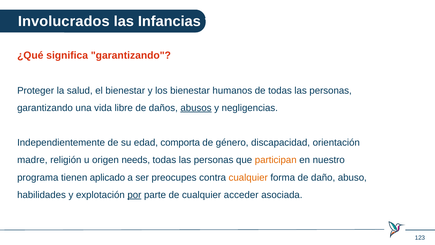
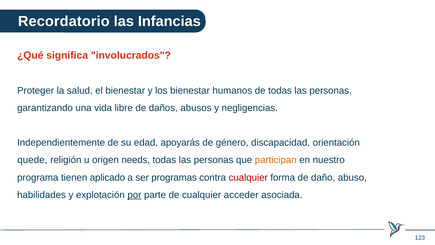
Involucrados: Involucrados -> Recordatorio (64, 21)
significa garantizando: garantizando -> involucrados (131, 55)
abusos underline: present -> none (196, 108)
comporta: comporta -> apoyarás (180, 143)
madre: madre -> quede (32, 160)
preocupes: preocupes -> programas (174, 177)
cualquier colour: orange -> red (248, 177)
